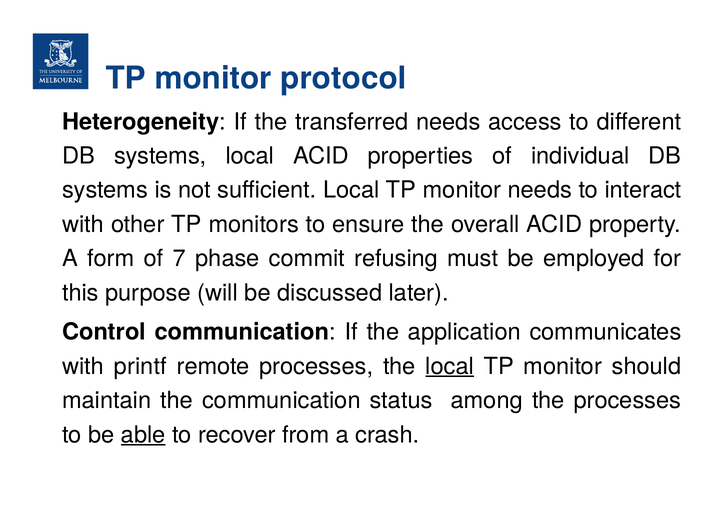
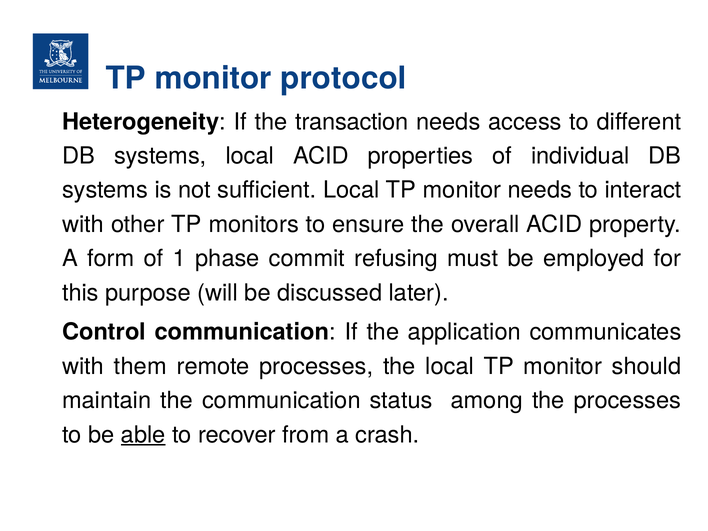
transferred: transferred -> transaction (352, 122)
7: 7 -> 1 (179, 259)
printf: printf -> them (140, 366)
local underline: present -> none (450, 366)
